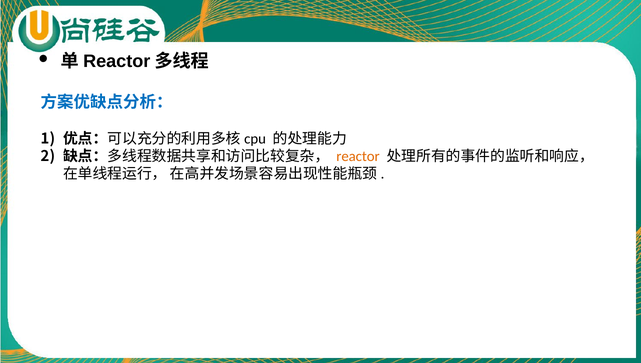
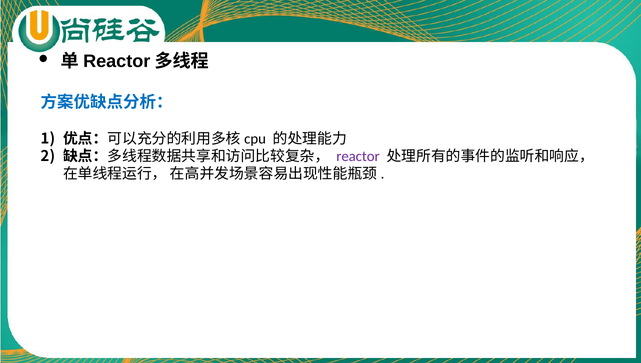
reactor colour: orange -> purple (358, 157)
